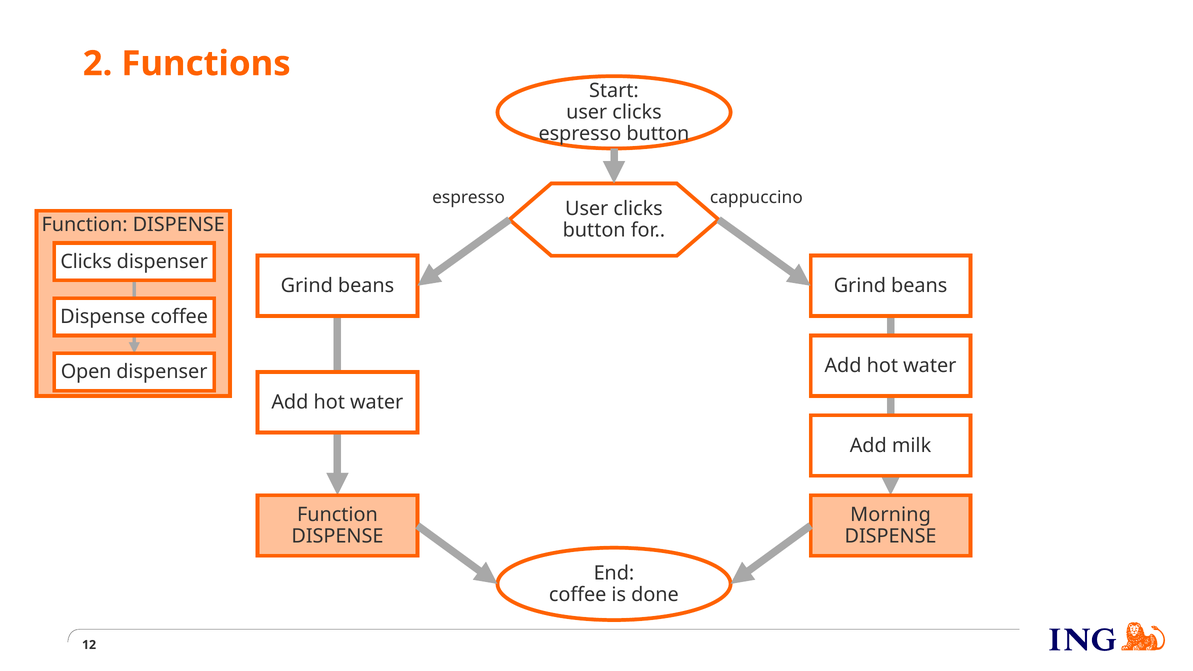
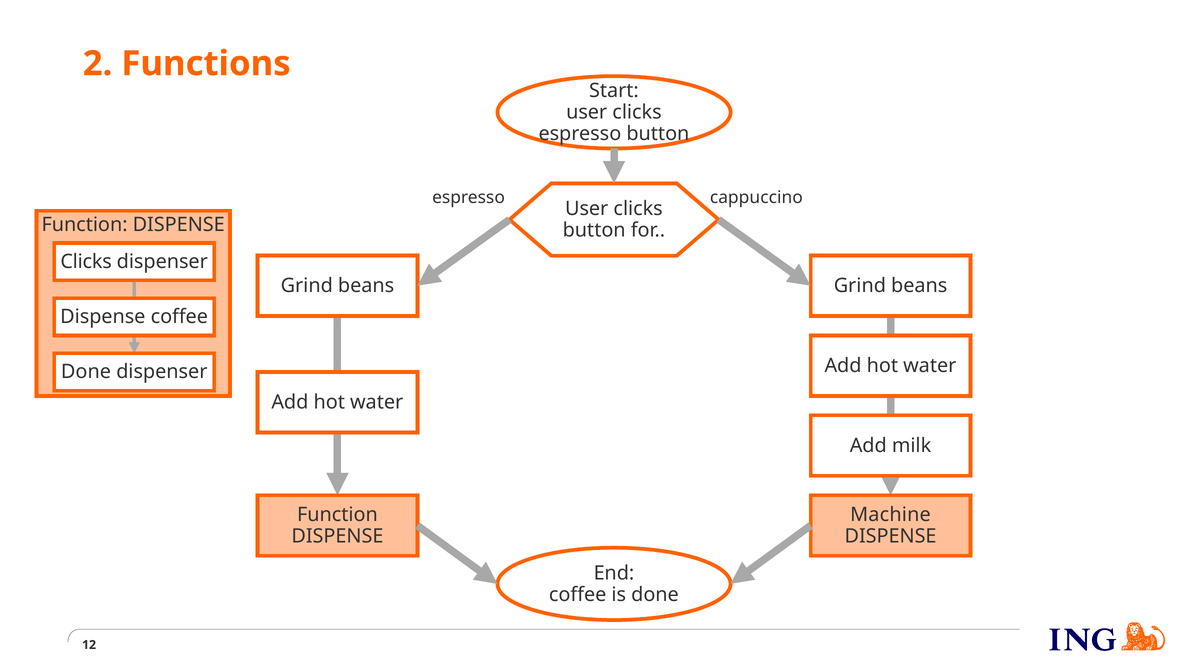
Open: Open -> Done (86, 372)
Morning: Morning -> Machine (890, 515)
